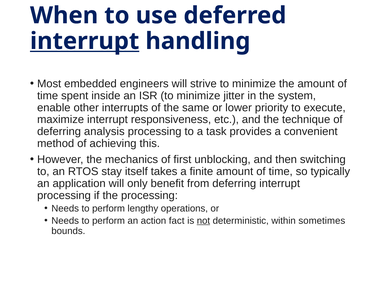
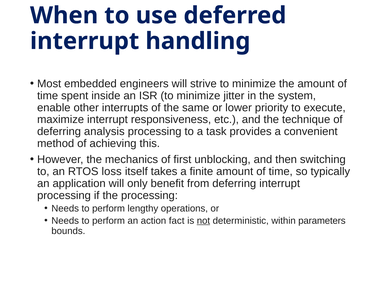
interrupt underline: present -> none (85, 41)
stay: stay -> loss (112, 172)
sometimes: sometimes -> parameters (322, 221)
